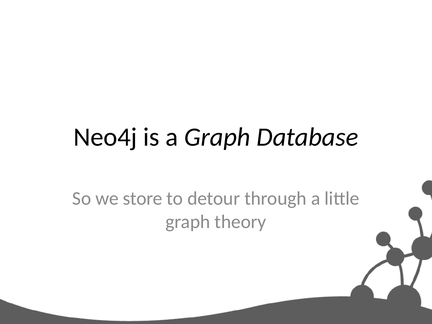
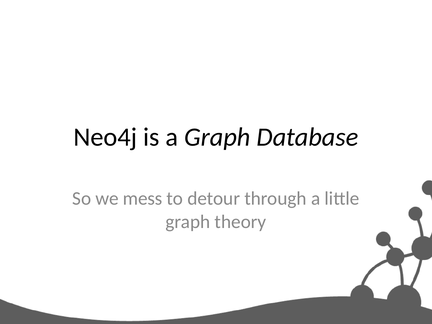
store: store -> mess (143, 199)
